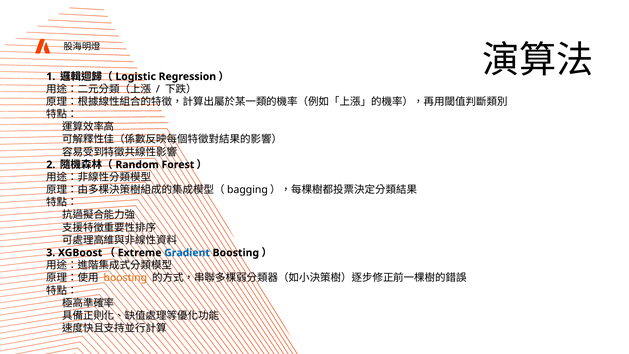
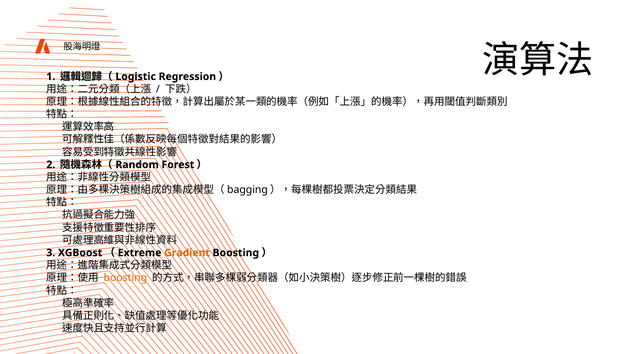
Gradient colour: blue -> orange (187, 253)
